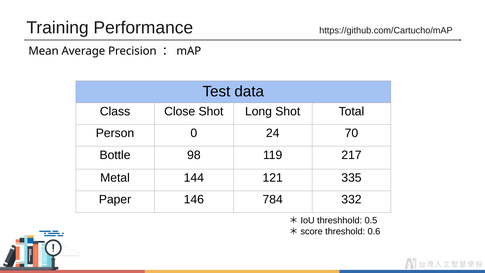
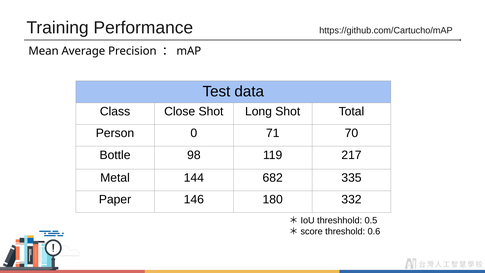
24: 24 -> 71 (273, 133)
121: 121 -> 682 (273, 178)
784: 784 -> 180 (273, 199)
